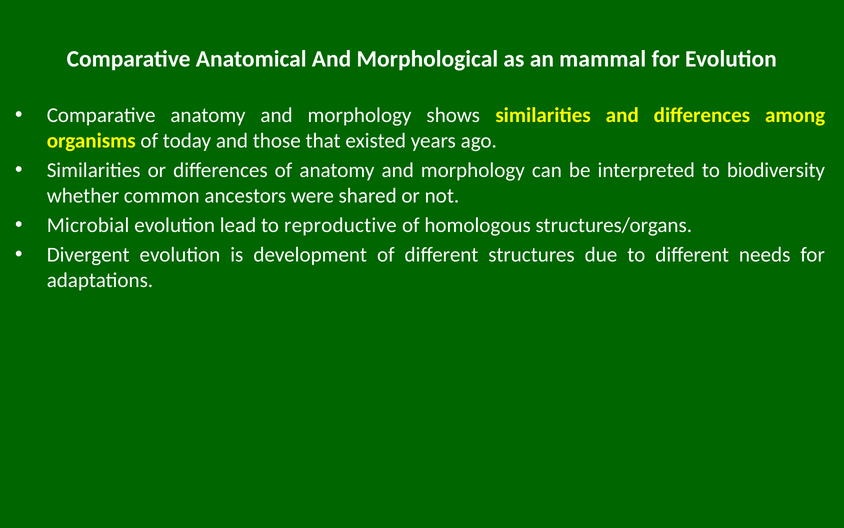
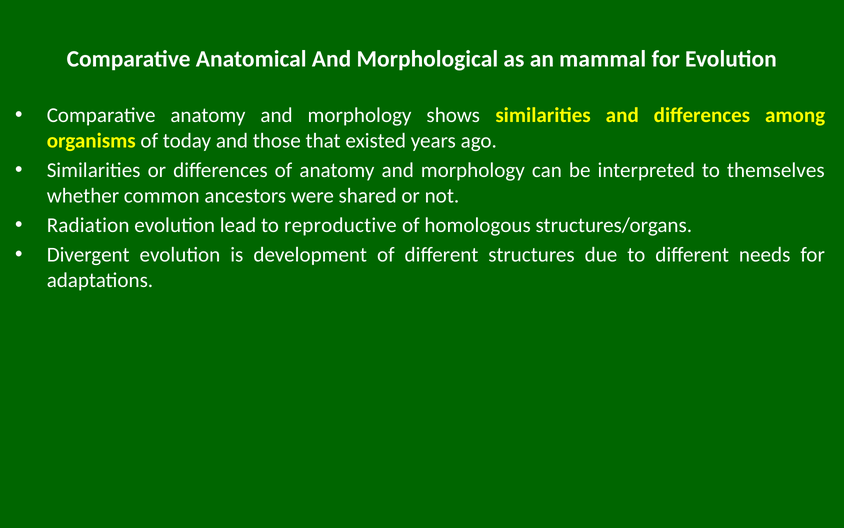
biodiversity: biodiversity -> themselves (776, 170)
Microbial: Microbial -> Radiation (88, 225)
